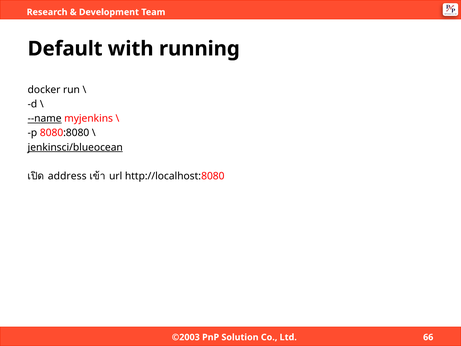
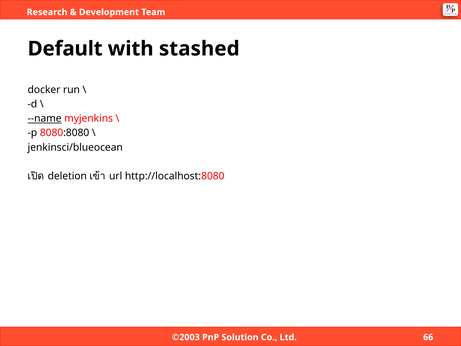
running: running -> stashed (199, 49)
jenkinsci/blueocean underline: present -> none (75, 147)
address: address -> deletion (67, 176)
